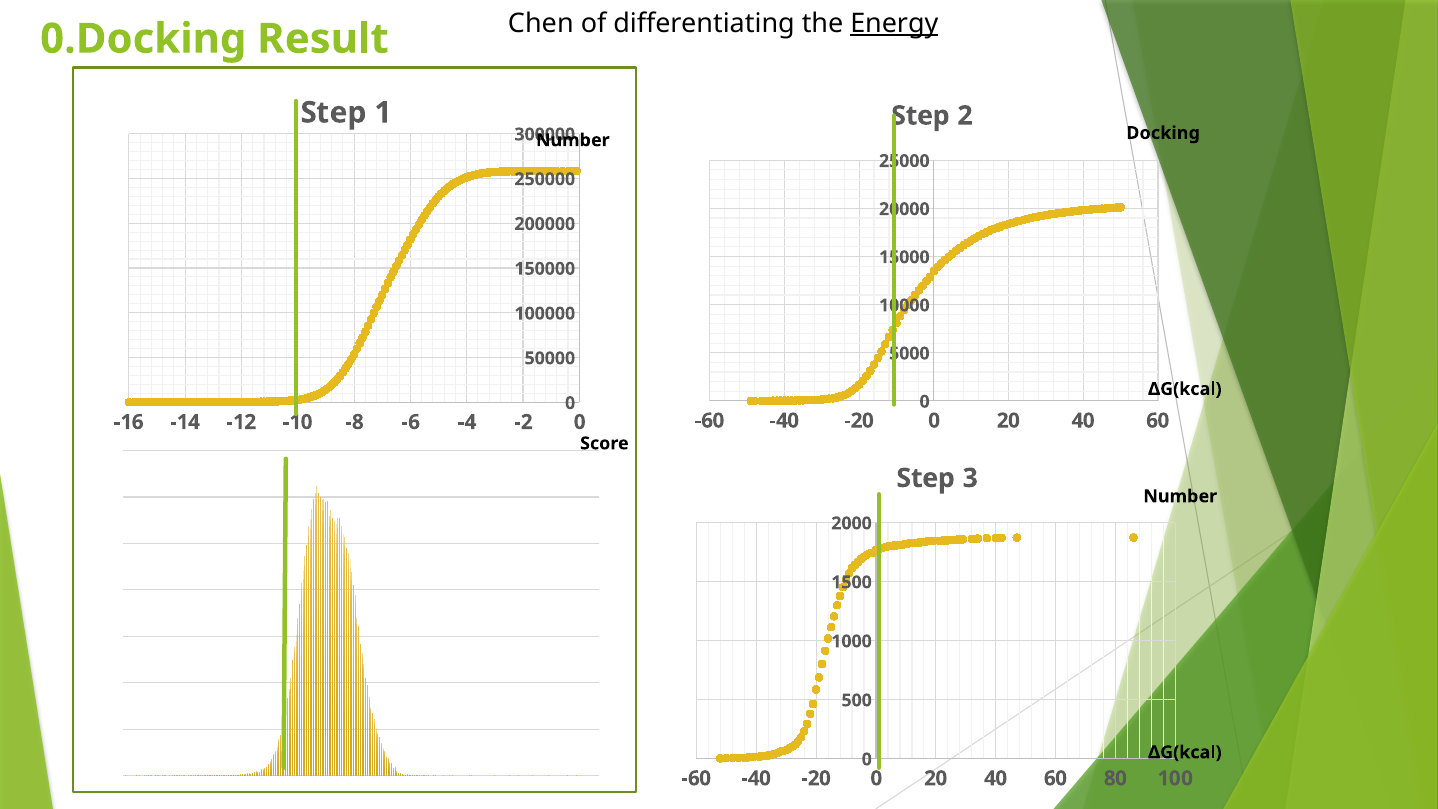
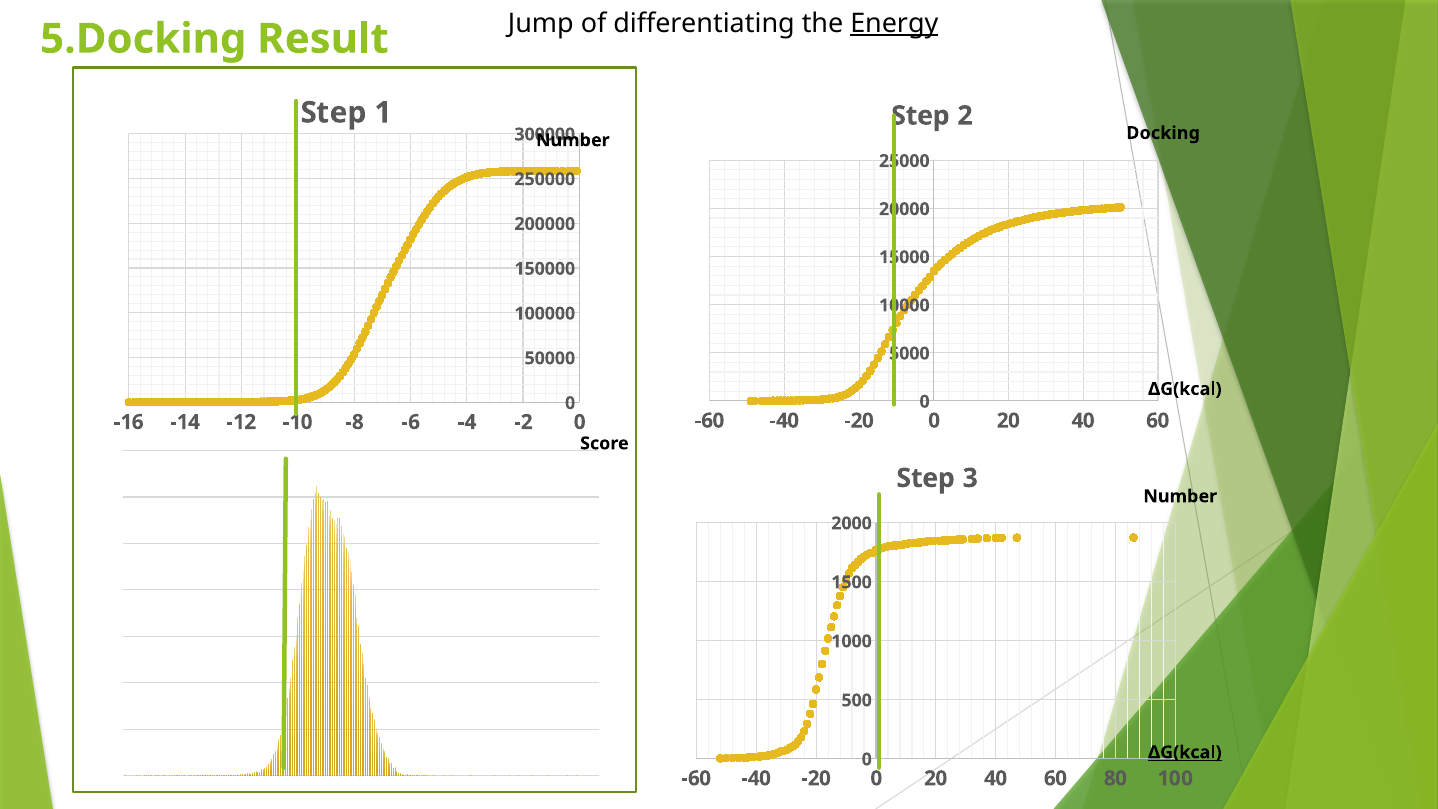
Chen: Chen -> Jump (541, 23)
0.Docking: 0.Docking -> 5.Docking (143, 39)
ΔG(kcal underline: none -> present (1185, 752)
